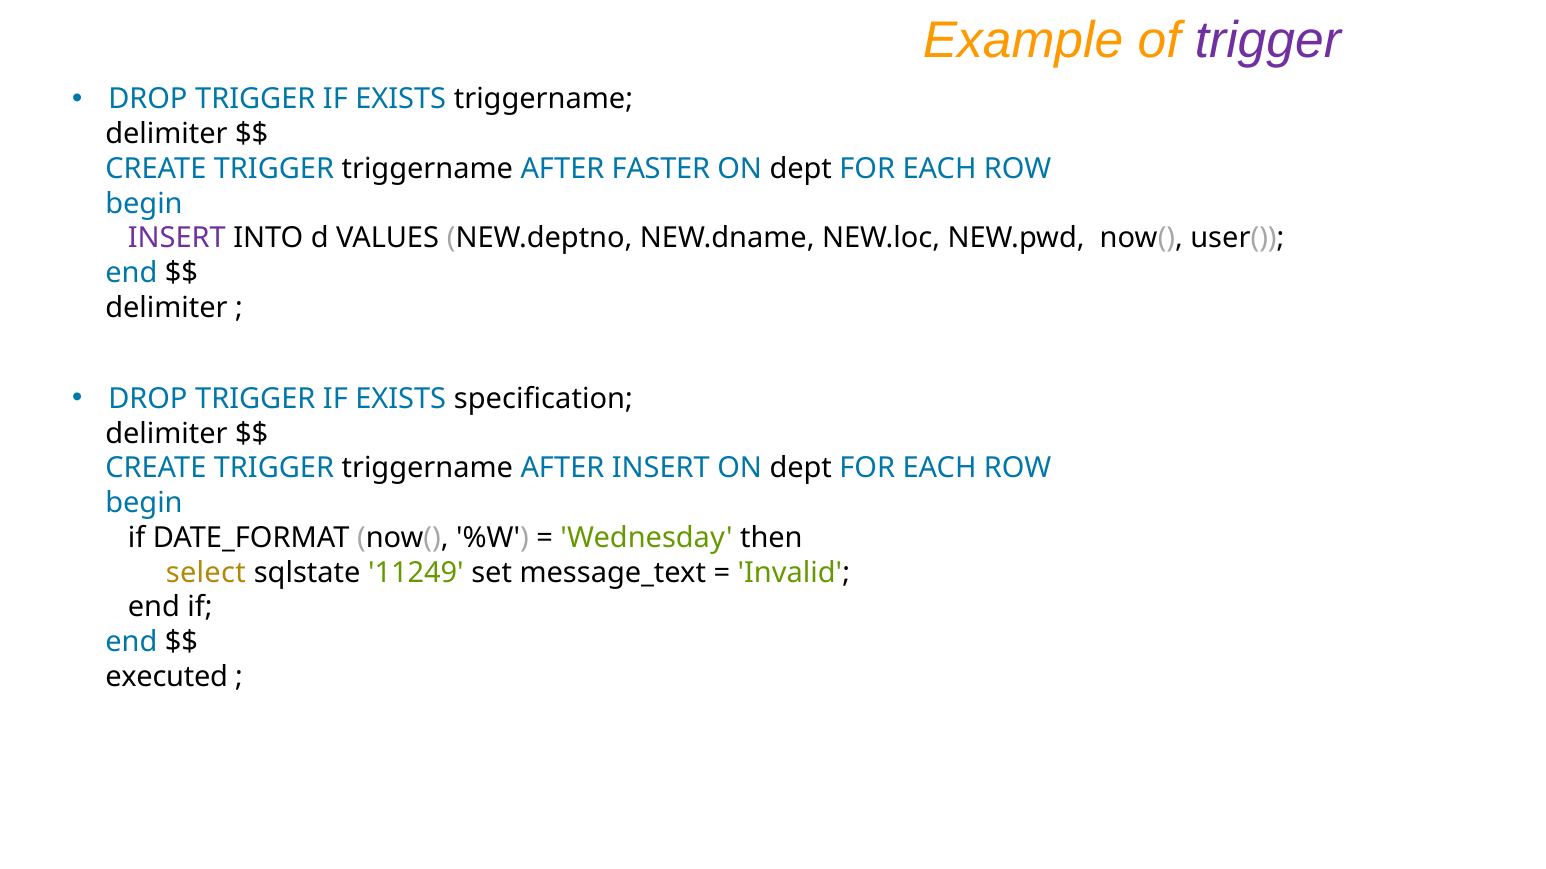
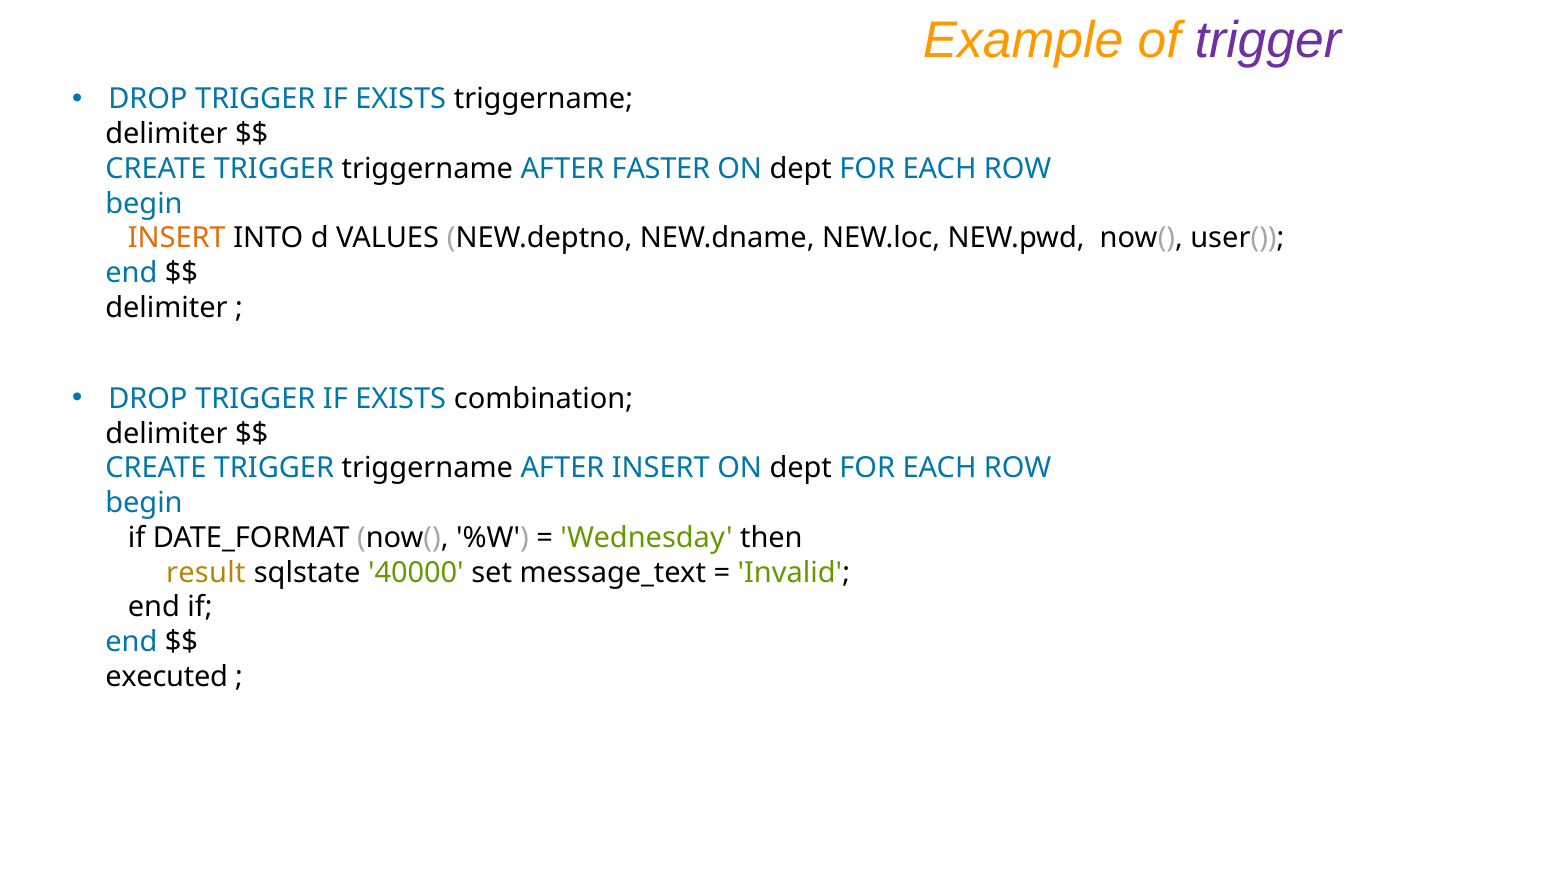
INSERT colour: purple -> orange (177, 238)
specification: specification -> combination (543, 399)
select: select -> result (206, 573)
11249: 11249 -> 40000 (416, 573)
